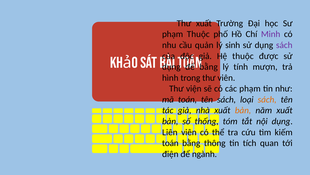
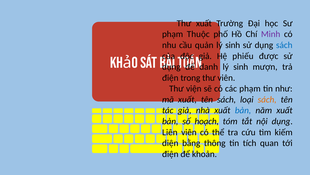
sách colour: purple -> blue (284, 45)
Hệ thuộc: thuộc -> phiếu (243, 56)
bằng: bằng -> danh (209, 67)
tính: tính -> sinh (241, 67)
hình: hình -> điện (170, 78)
mã toán: toán -> xuất (187, 99)
bản colour: orange -> blue (243, 110)
thống: thống -> hoạch (207, 121)
toán: toán -> diện (170, 143)
ngành: ngành -> khoản (204, 154)
